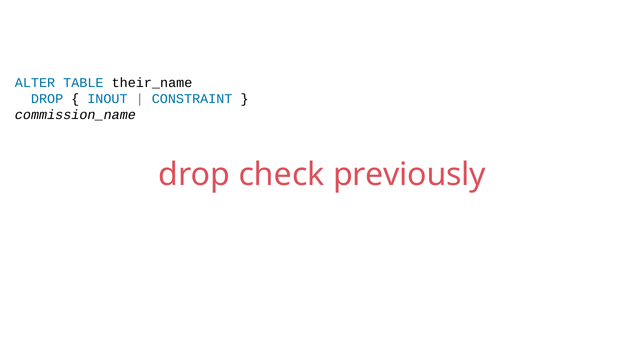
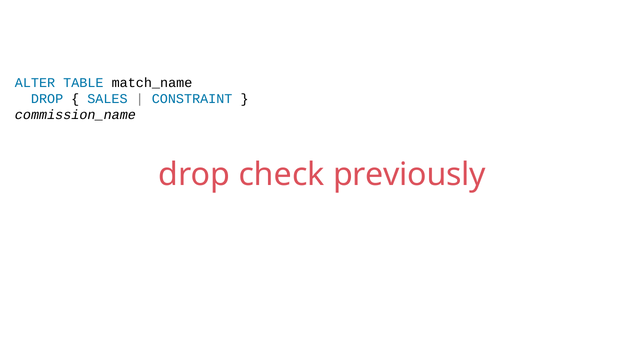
their_name: their_name -> match_name (152, 83)
INOUT: INOUT -> SALES (107, 99)
